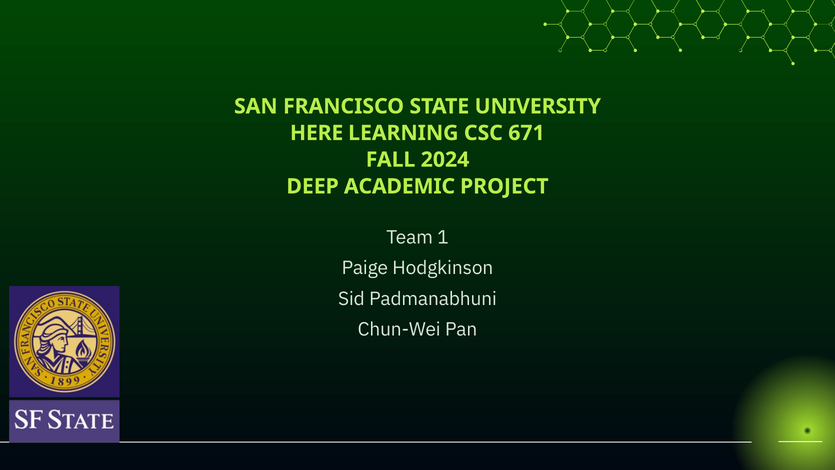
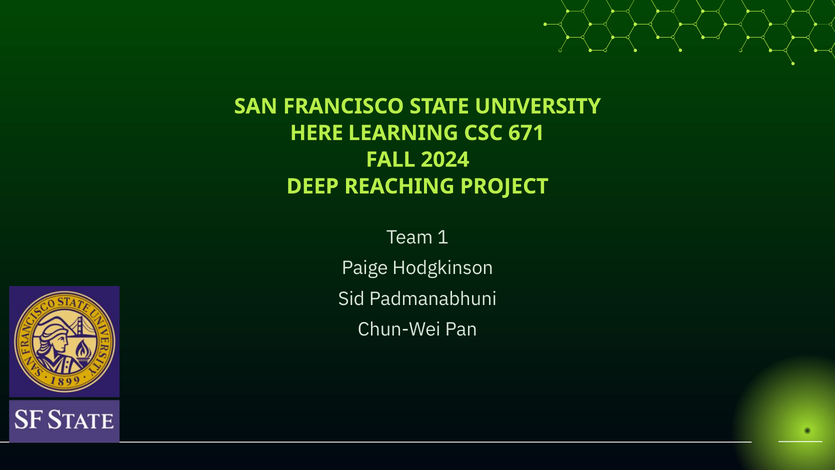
ACADEMIC: ACADEMIC -> REACHING (399, 186)
